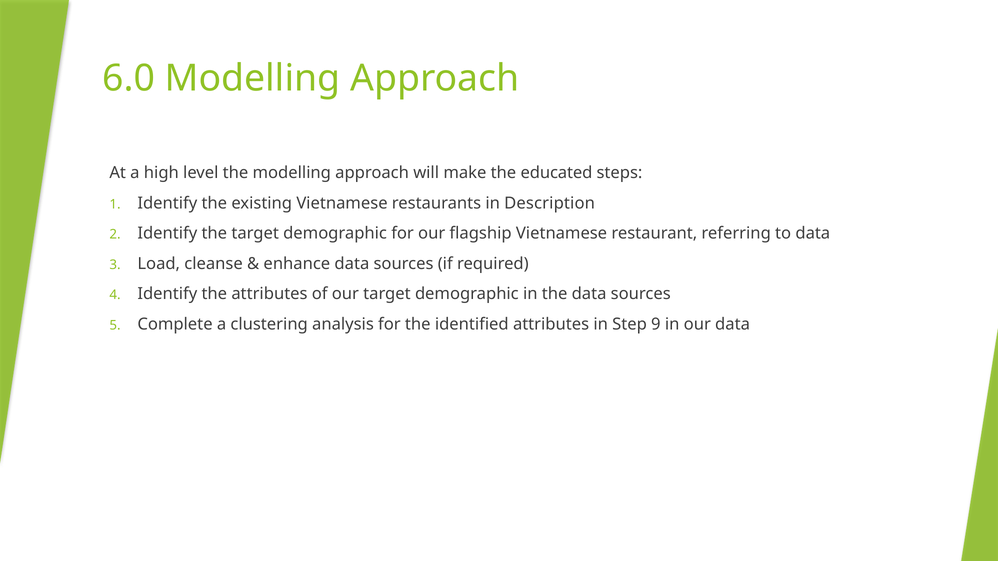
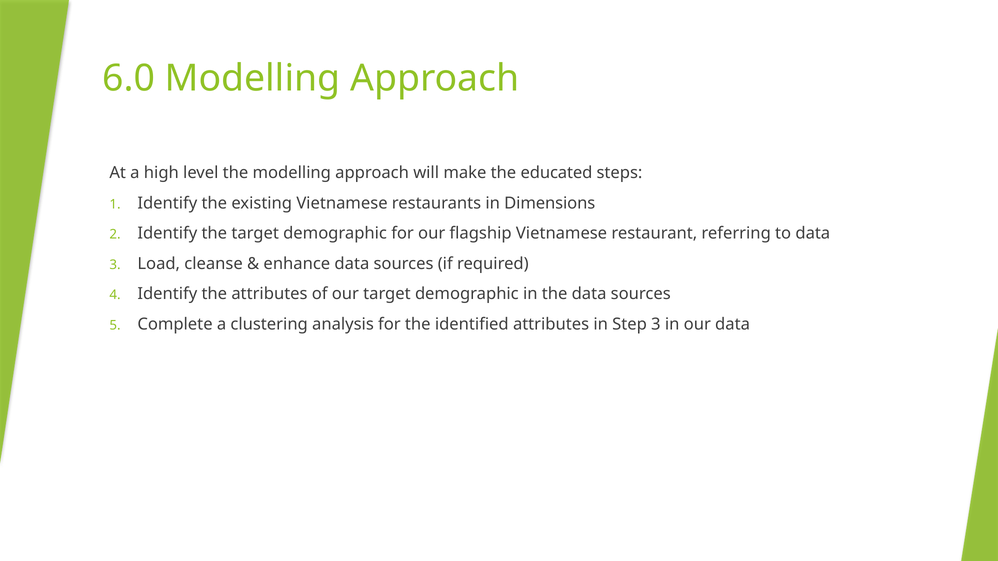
Description: Description -> Dimensions (550, 203)
Step 9: 9 -> 3 (656, 324)
